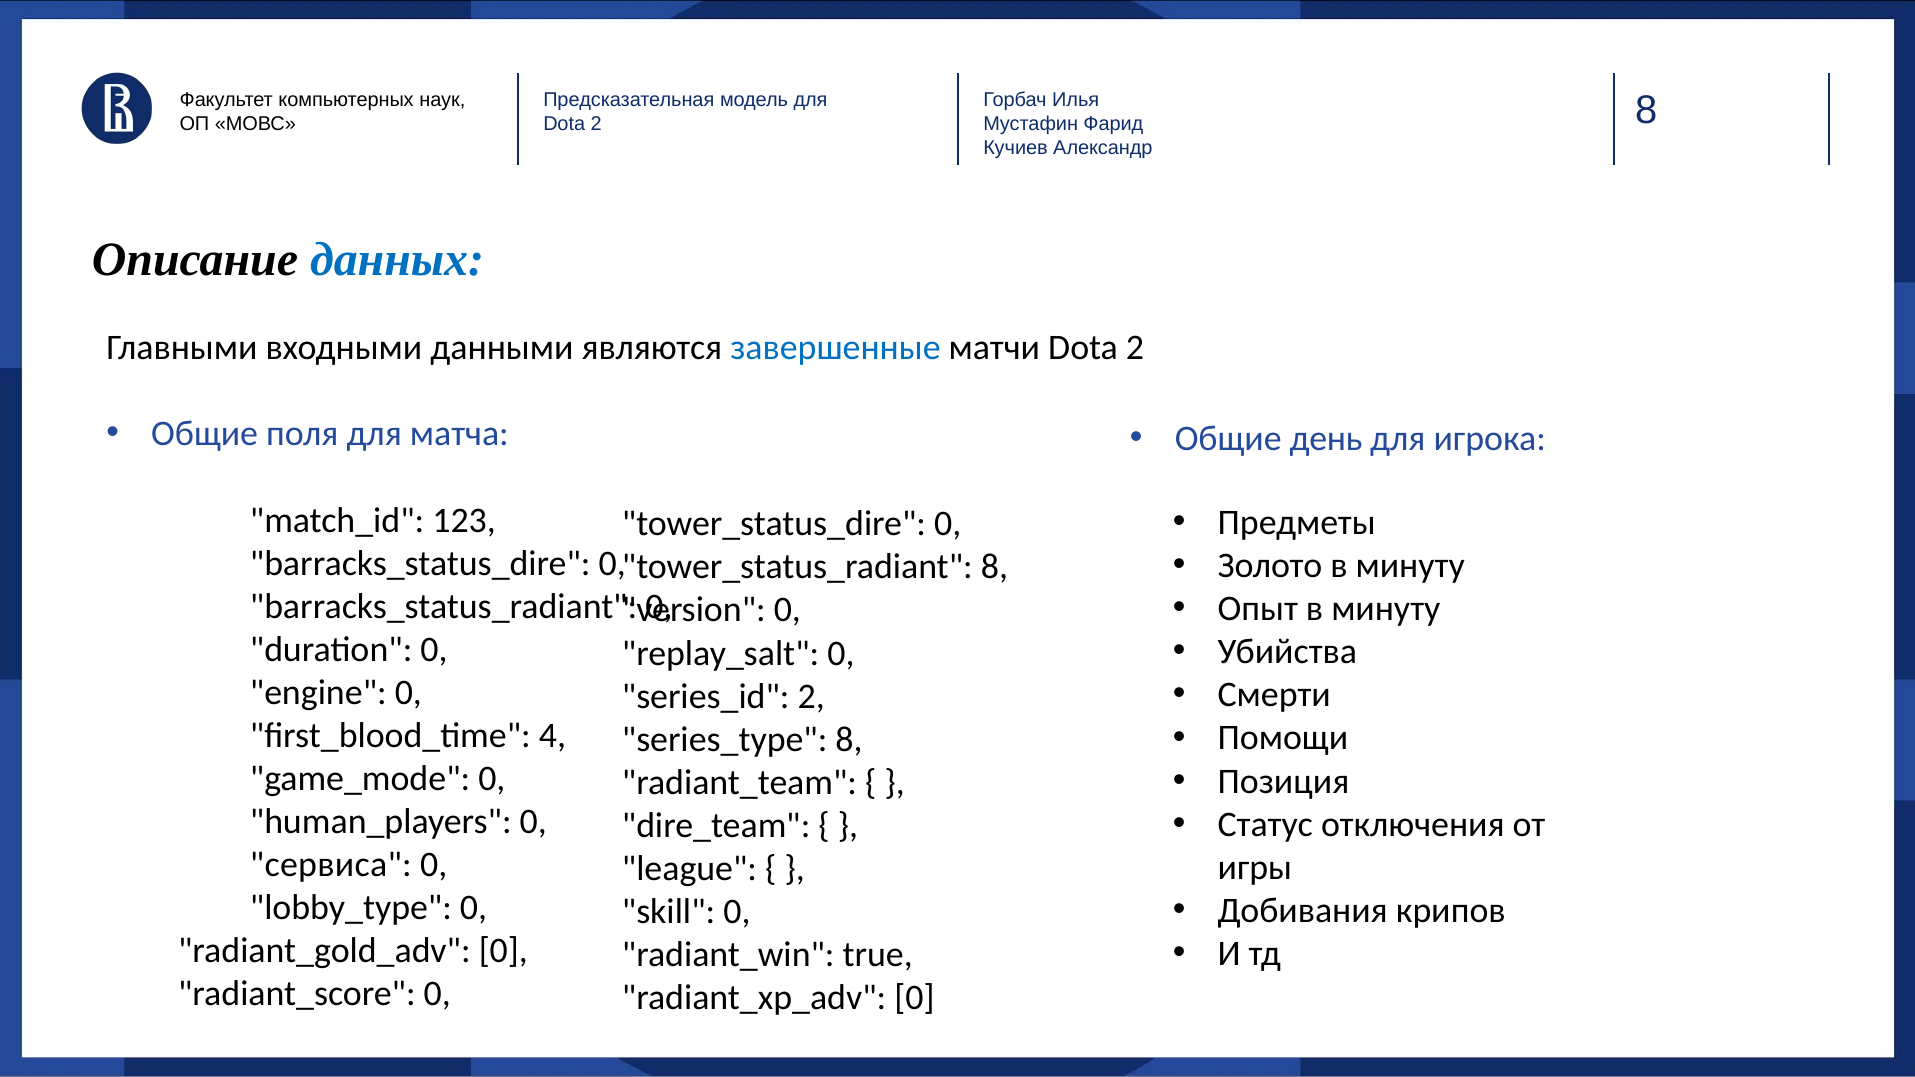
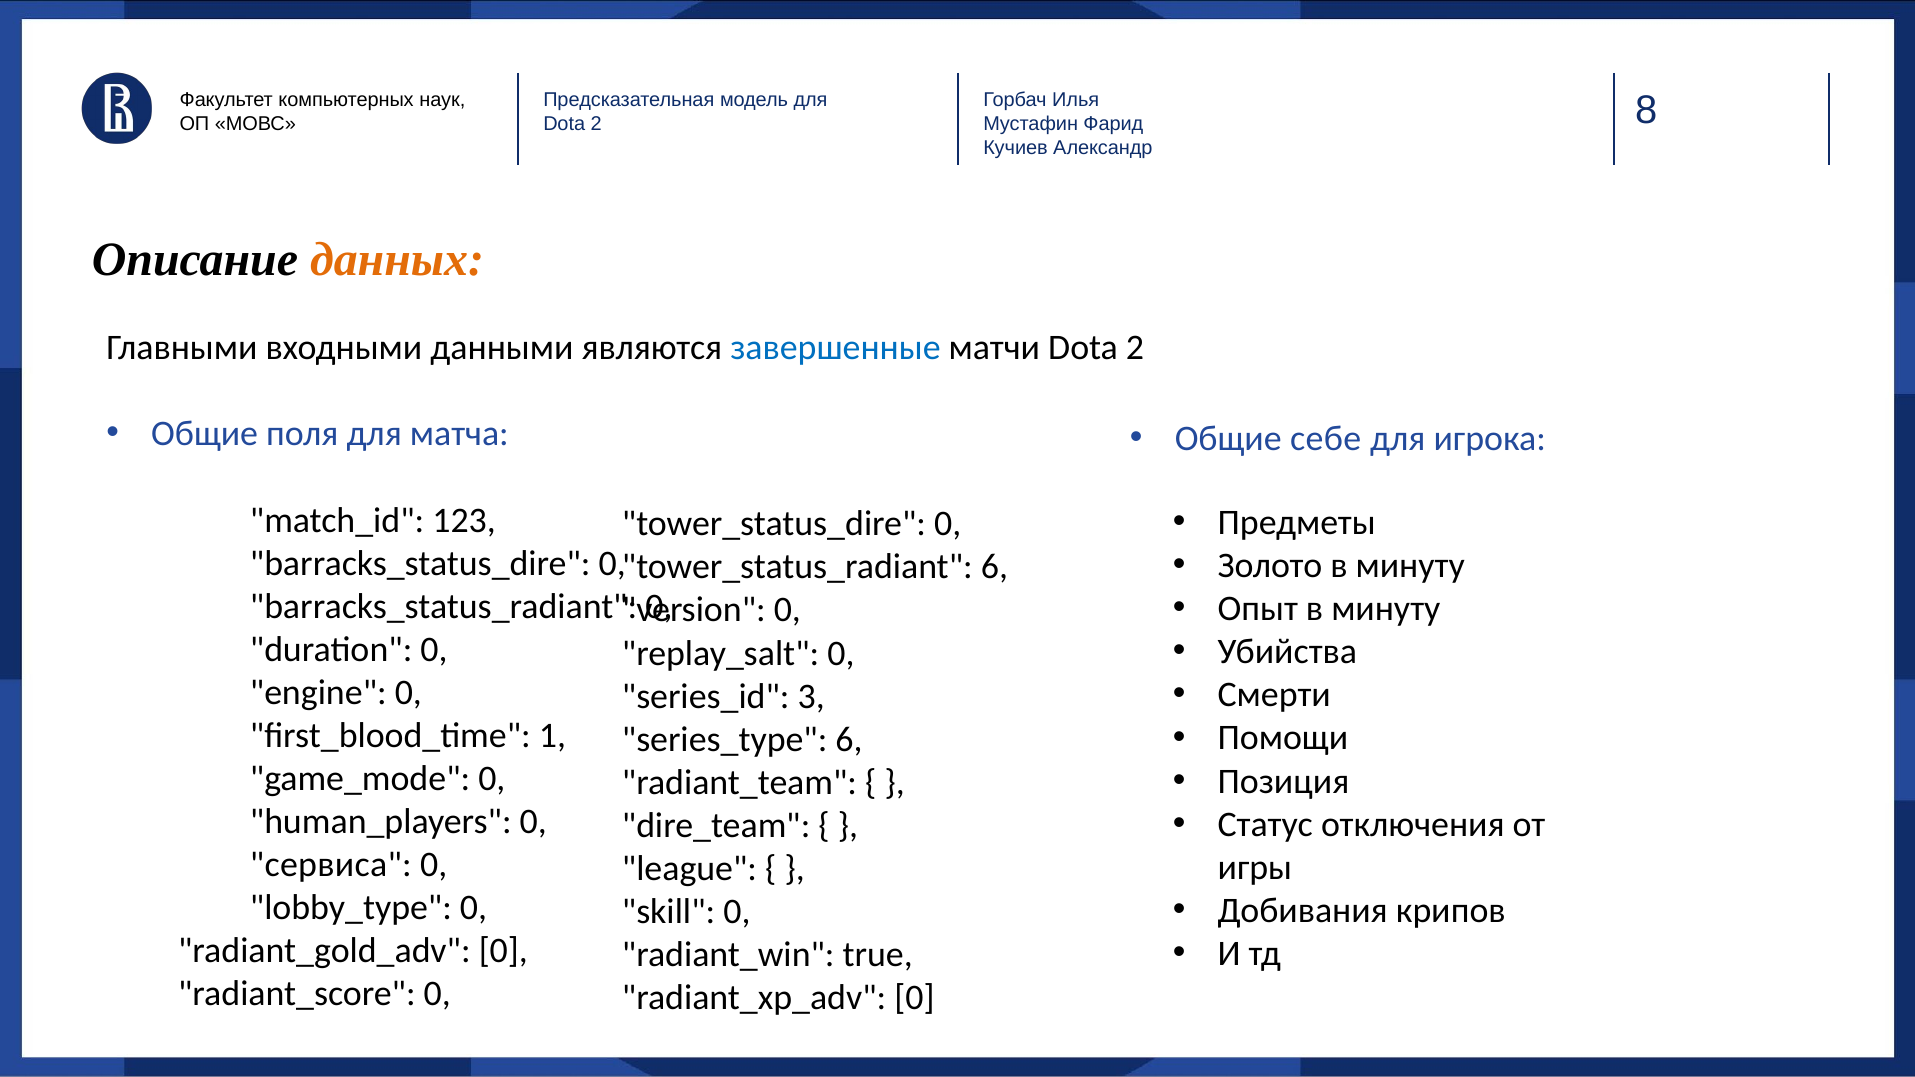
данных colour: blue -> orange (397, 260)
день: день -> себе (1326, 439)
tower_status_radiant 8: 8 -> 6 (994, 567)
series_id 2: 2 -> 3 (811, 696)
4: 4 -> 1 (552, 736)
series_type 8: 8 -> 6 (849, 739)
